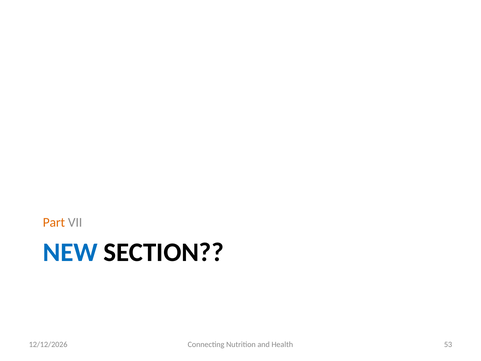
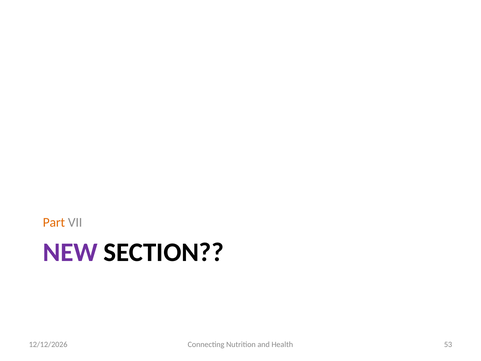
NEW colour: blue -> purple (70, 252)
